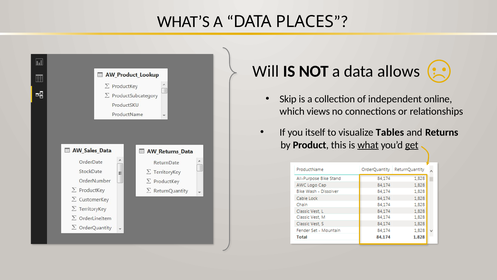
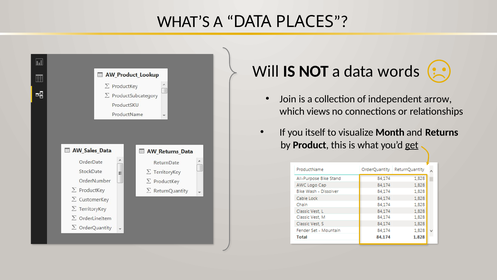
allows: allows -> words (399, 71)
Skip: Skip -> Join (288, 99)
online: online -> arrow (438, 99)
Tables: Tables -> Month (390, 132)
what underline: present -> none (368, 145)
